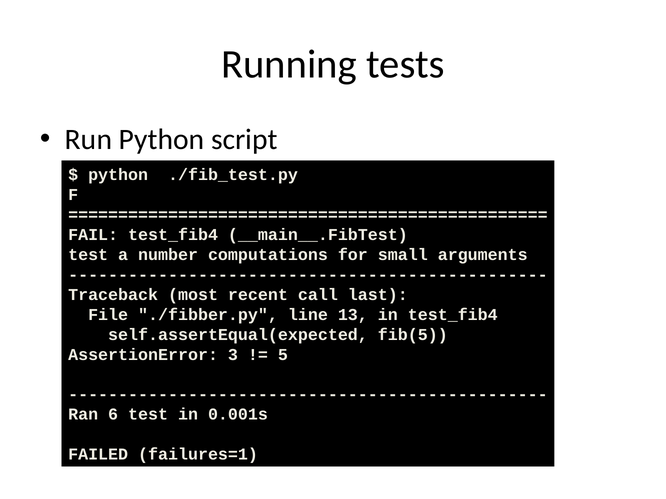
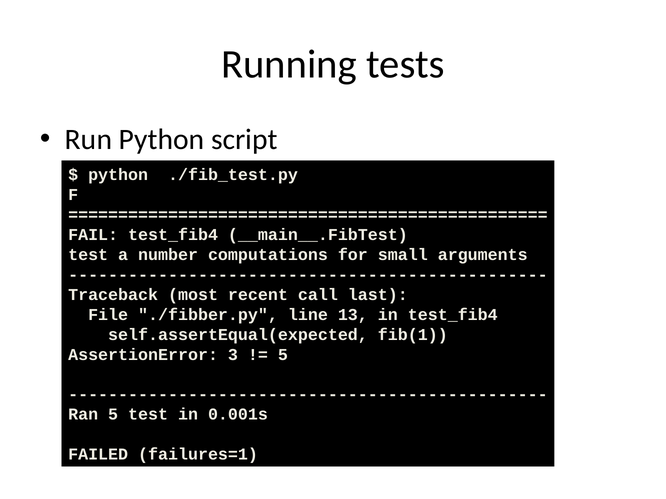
fib(5: fib(5 -> fib(1 (413, 335)
Ran 6: 6 -> 5 (113, 415)
